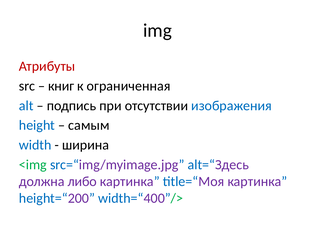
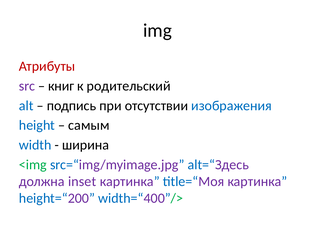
src colour: black -> purple (27, 86)
ограниченная: ограниченная -> родительский (129, 86)
либо: либо -> inset (82, 181)
